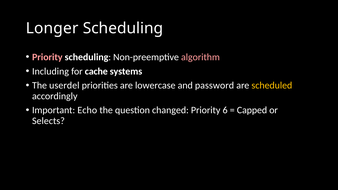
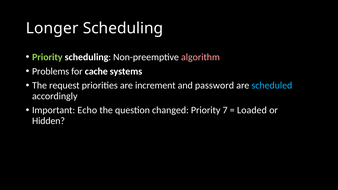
Priority colour: pink -> light green (47, 57)
Including: Including -> Problems (51, 71)
userdel: userdel -> request (64, 85)
lowercase: lowercase -> increment (155, 85)
scheduled colour: yellow -> light blue (272, 85)
6: 6 -> 7 (225, 110)
Capped: Capped -> Loaded (252, 110)
Selects: Selects -> Hidden (49, 121)
